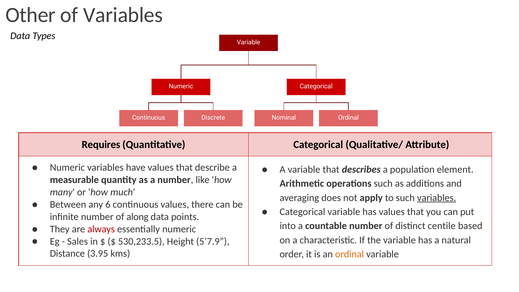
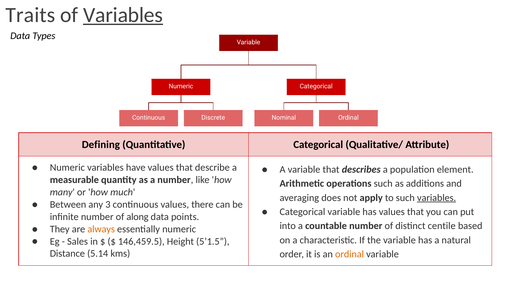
Other: Other -> Traits (30, 15)
Variables underline: none -> present (123, 15)
Requires: Requires -> Defining (101, 144)
6: 6 -> 3 (108, 204)
always colour: red -> orange (101, 229)
530,233.5: 530,233.5 -> 146,459.5 (141, 241)
5’7.9: 5’7.9 -> 5’1.5 (213, 241)
3.95: 3.95 -> 5.14 (98, 254)
